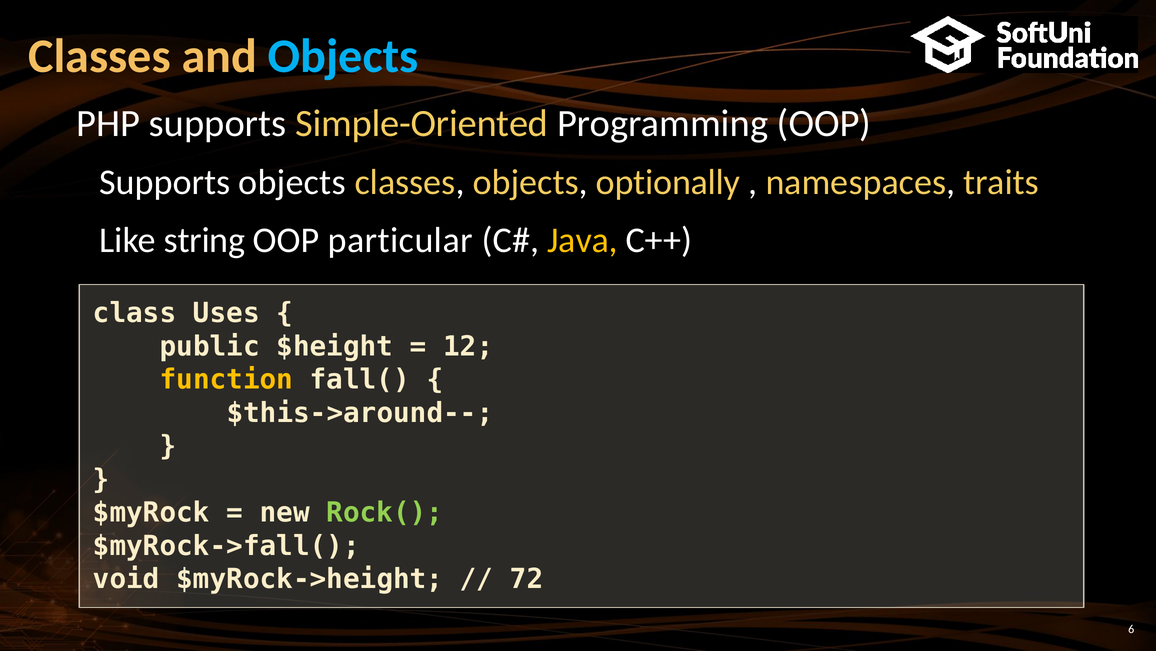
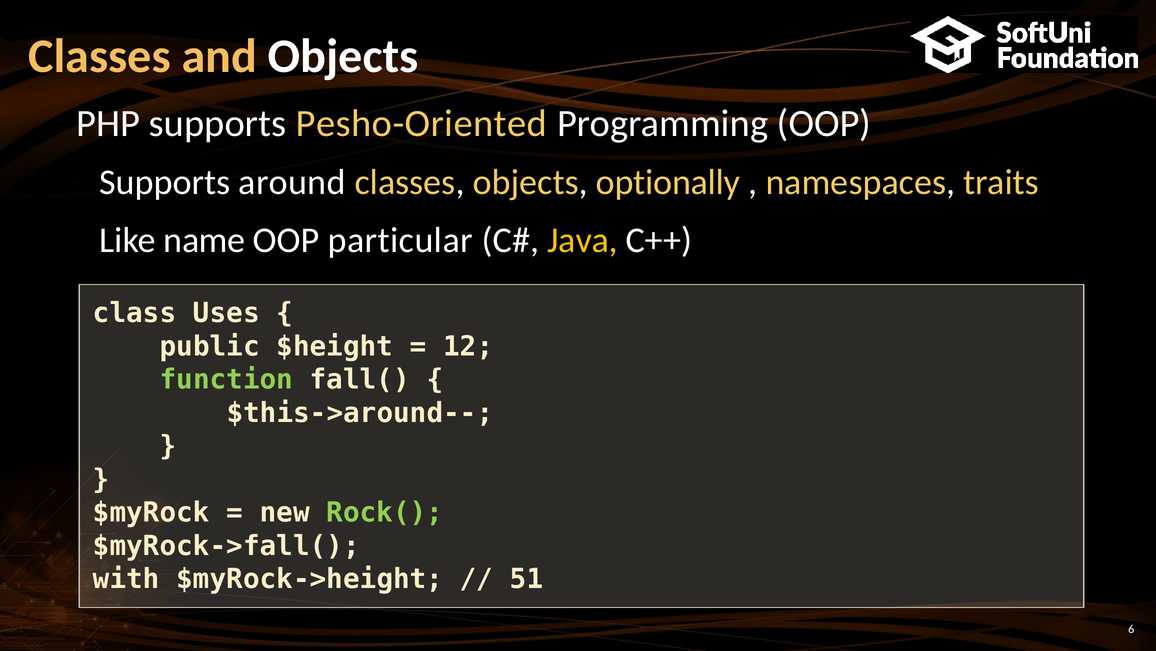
Objects colour: light blue -> white (343, 56)
Simple-Oriented: Simple-Oriented -> Pesho-Oriented (421, 123)
Supports objects: objects -> around (292, 182)
string: string -> name (204, 240)
function colour: yellow -> light green (226, 379)
void: void -> with (126, 579)
72: 72 -> 51 (527, 579)
